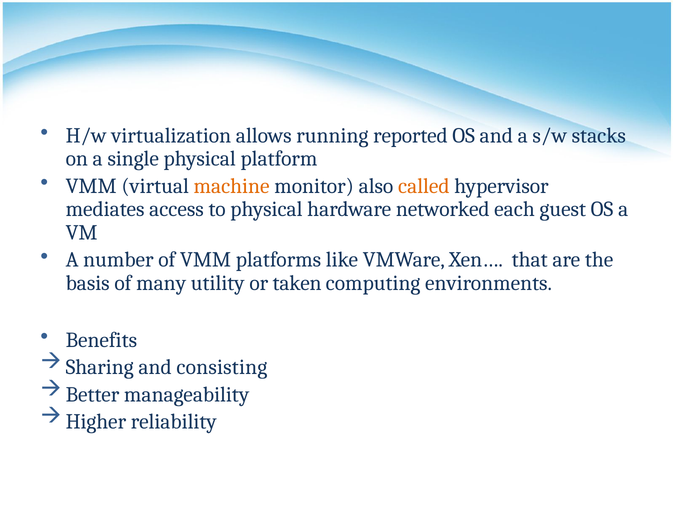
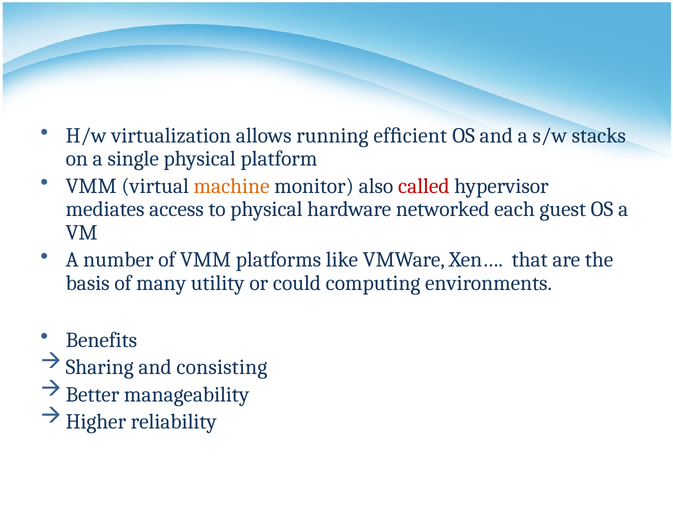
reported: reported -> efﬁcient (410, 136)
called colour: orange -> red (424, 186)
taken: taken -> could (297, 283)
